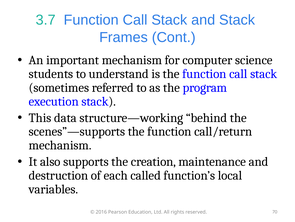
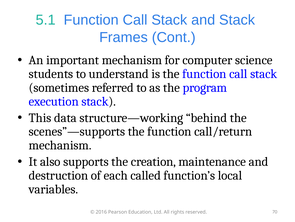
3.7: 3.7 -> 5.1 (46, 20)
